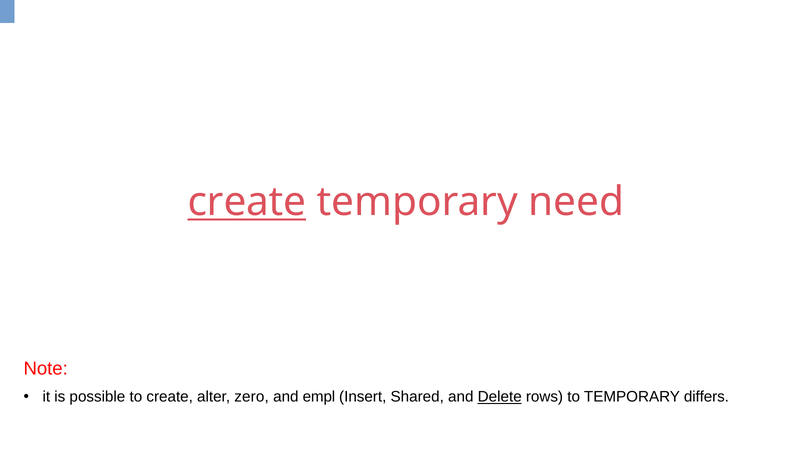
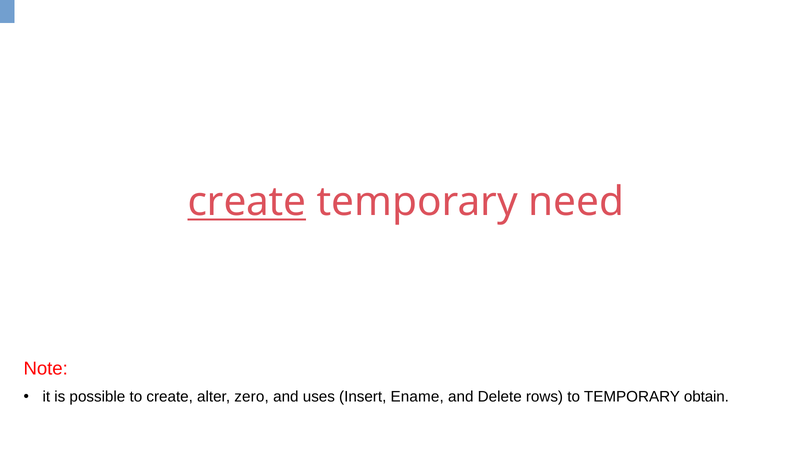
empl: empl -> uses (319, 397)
Shared: Shared -> Ename (417, 397)
Delete underline: present -> none (500, 397)
differs: differs -> obtain (706, 397)
